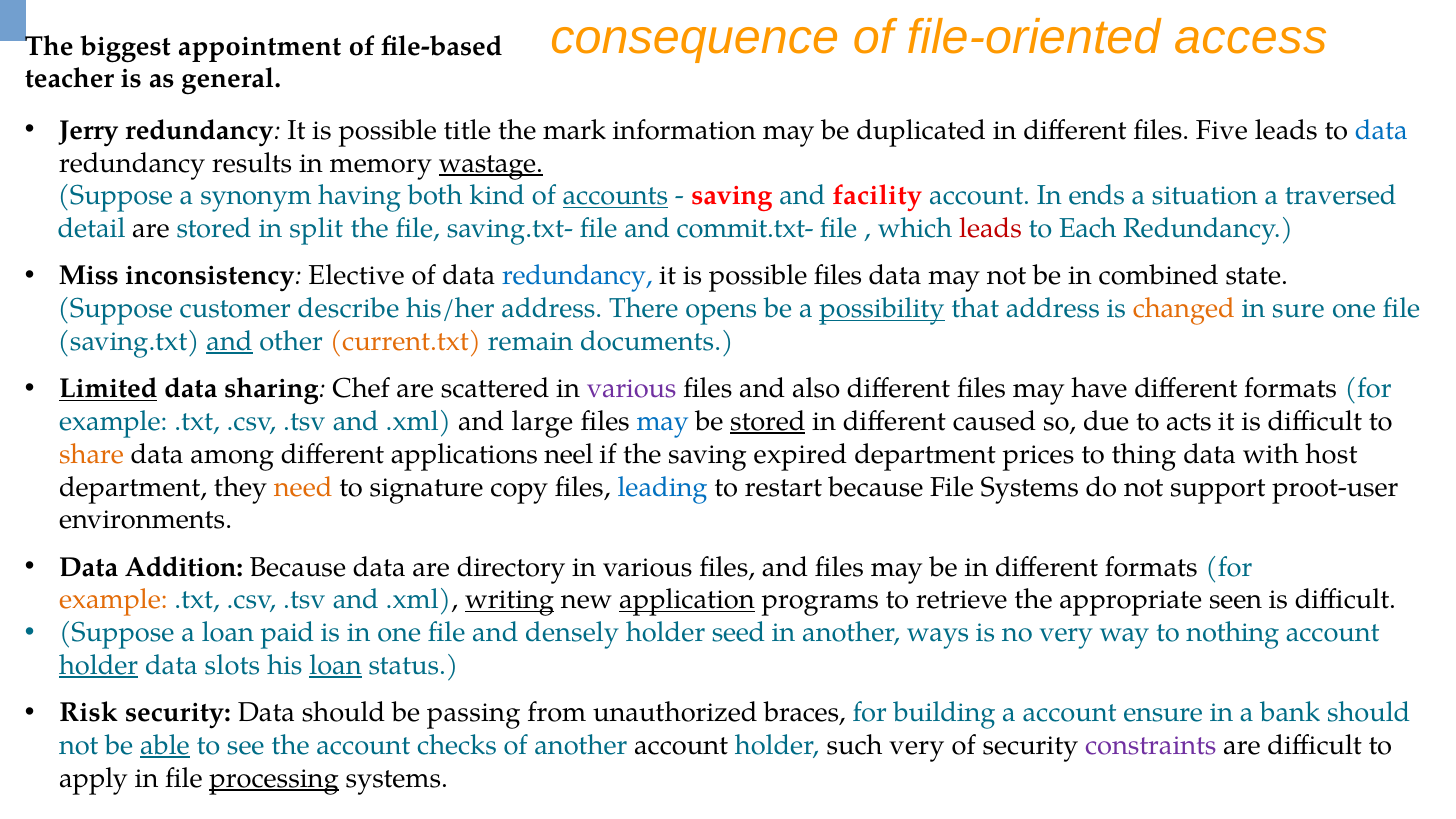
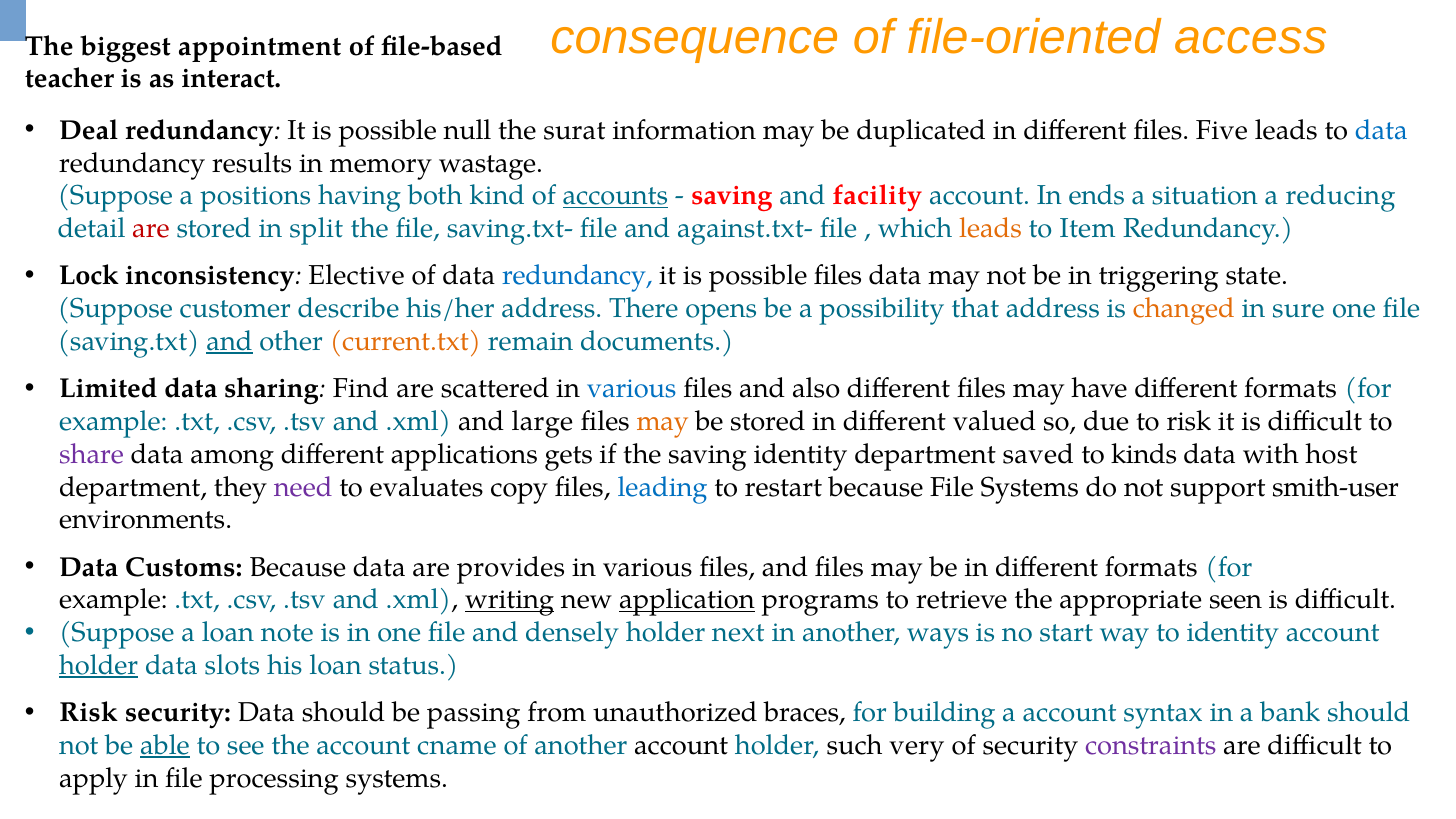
general: general -> interact (231, 79)
Jerry: Jerry -> Deal (89, 130)
title: title -> null (468, 130)
mark: mark -> surat (574, 130)
wastage underline: present -> none (491, 163)
synonym: synonym -> positions (256, 196)
traversed: traversed -> reducing (1340, 196)
are colour: black -> red (151, 229)
commit.txt-: commit.txt- -> against.txt- (745, 229)
leads colour: red -> orange (991, 229)
Each: Each -> Item (1088, 229)
Miss: Miss -> Lock (89, 276)
combined: combined -> triggering (1159, 276)
possibility underline: present -> none (882, 309)
Limited underline: present -> none (108, 389)
Chef: Chef -> Find (361, 389)
various colour: purple -> blue (632, 389)
may colour: blue -> orange (663, 421)
stored underline: present -> none (768, 421)
caused: caused -> valued (995, 421)
to acts: acts -> risk (1189, 421)
share colour: orange -> purple (92, 454)
neel: neel -> gets (569, 454)
saving expired: expired -> identity (801, 454)
prices: prices -> saved (1038, 454)
thing: thing -> kinds (1144, 454)
need colour: orange -> purple (303, 487)
signature: signature -> evaluates (427, 487)
proot-user: proot-user -> smith-user (1335, 487)
Addition: Addition -> Customs (184, 567)
directory: directory -> provides (511, 567)
example colour: orange -> black (113, 600)
paid: paid -> note (287, 633)
seed: seed -> next (738, 633)
no very: very -> start (1066, 633)
to nothing: nothing -> identity (1233, 633)
loan underline: present -> none (336, 665)
ensure: ensure -> syntax (1163, 713)
checks: checks -> cname (457, 745)
processing underline: present -> none (274, 778)
